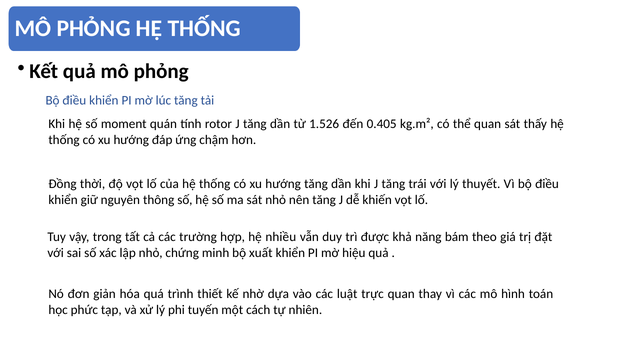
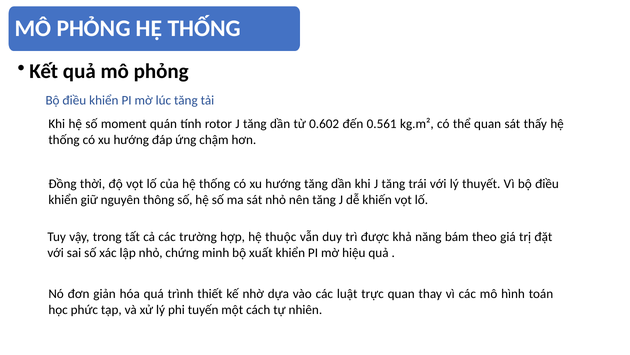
1.526: 1.526 -> 0.602 (324, 124)
0.405: 0.405 -> 0.561 (382, 124)
nhiều: nhiều -> thuộc (281, 237)
